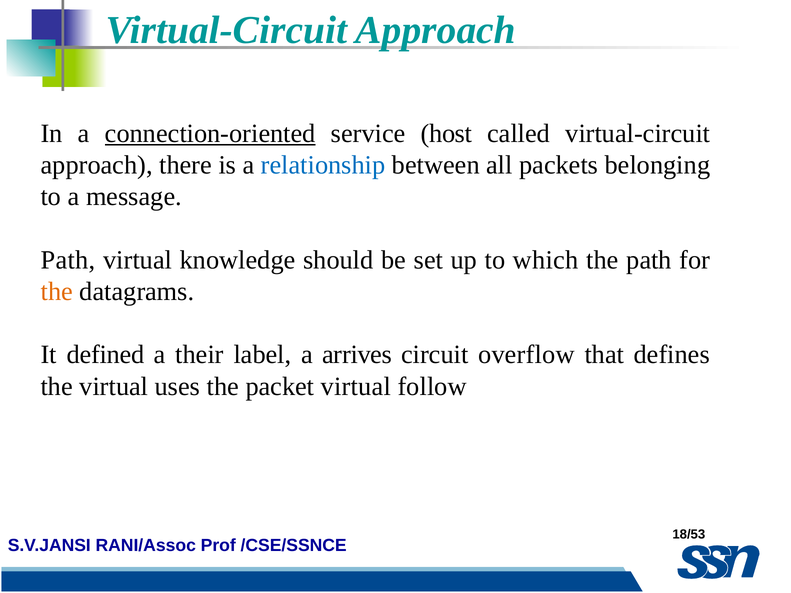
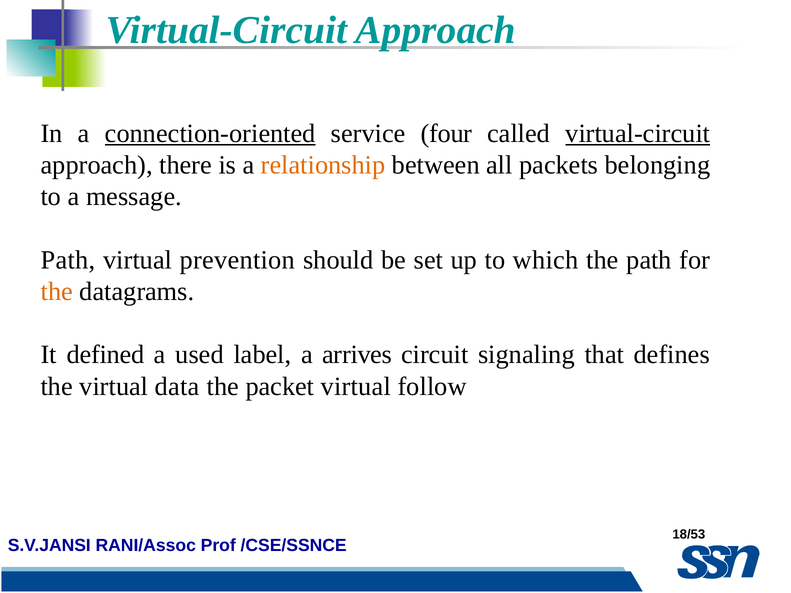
host: host -> four (446, 133)
virtual-circuit underline: none -> present (638, 133)
relationship colour: blue -> orange (323, 165)
knowledge: knowledge -> prevention (237, 260)
their: their -> used (200, 355)
overflow: overflow -> signaling (526, 355)
uses: uses -> data (177, 387)
